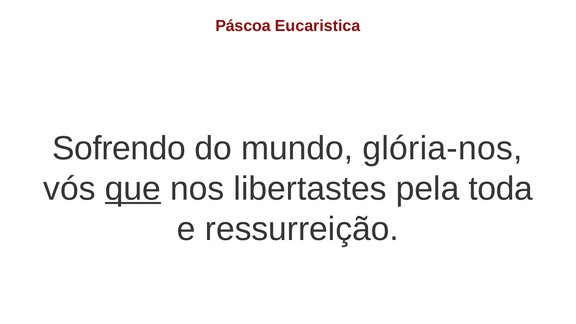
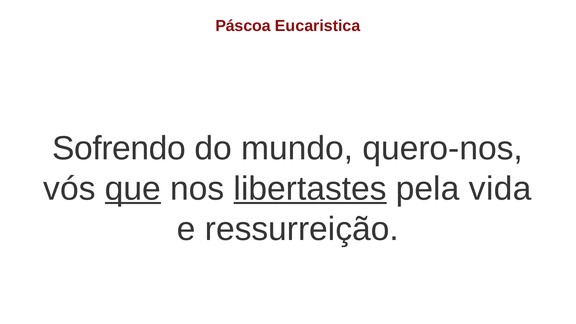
glória-nos: glória-nos -> quero-nos (443, 148)
libertastes underline: none -> present (310, 189)
toda: toda -> vida (500, 189)
